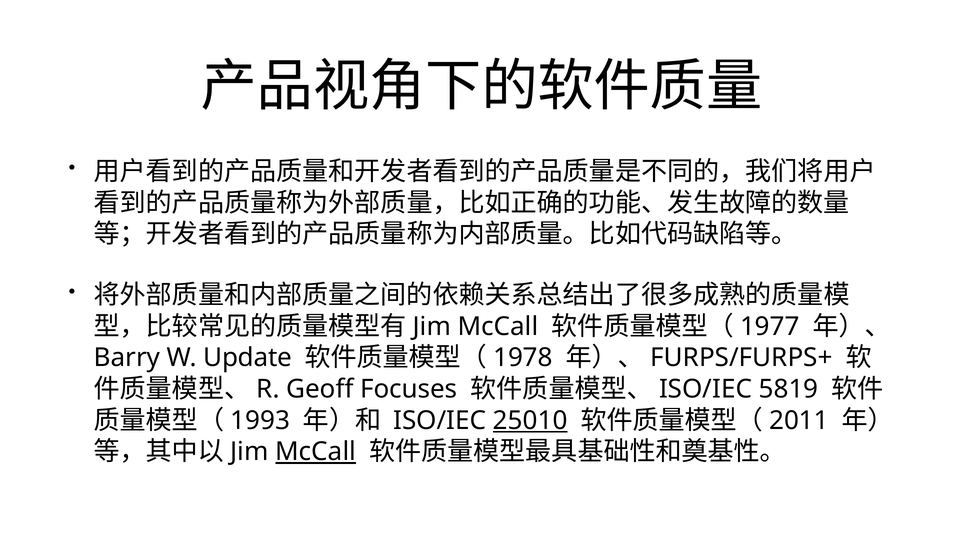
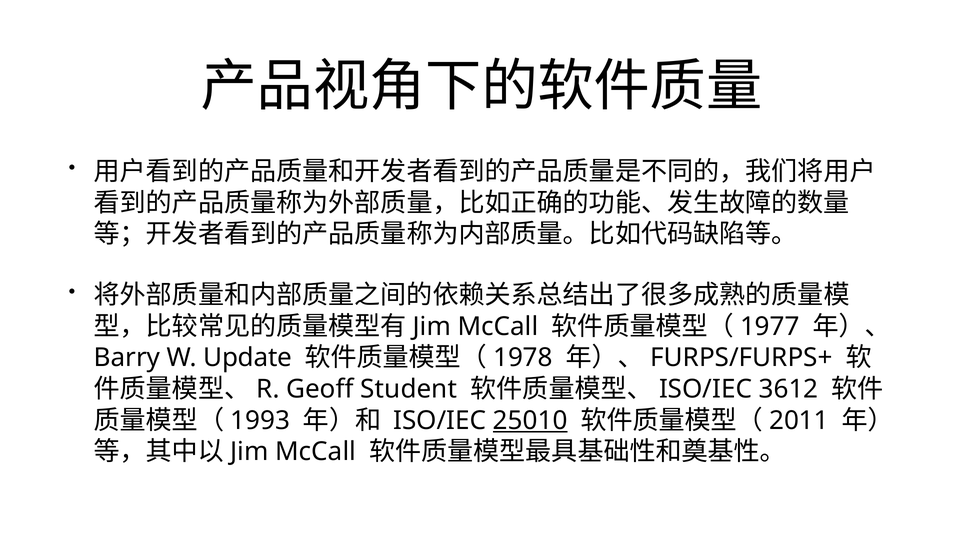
Focuses: Focuses -> Student (409, 389)
5819: 5819 -> 3612 (789, 389)
McCall underline: present -> none (316, 451)
